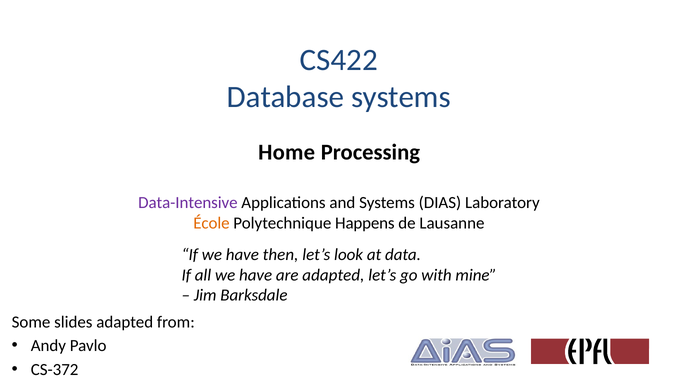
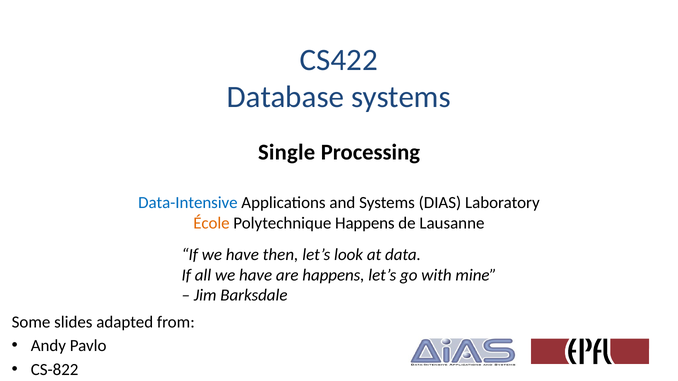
Home: Home -> Single (287, 152)
Data-Intensive colour: purple -> blue (188, 203)
are adapted: adapted -> happens (333, 275)
CS-372: CS-372 -> CS-822 (55, 370)
